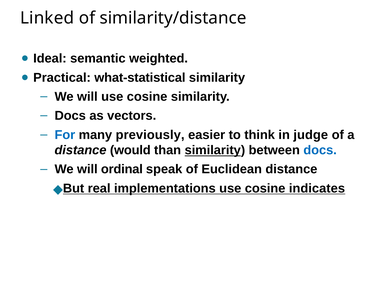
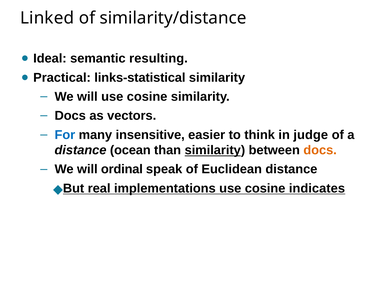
weighted: weighted -> resulting (158, 58)
what-statistical: what-statistical -> links-statistical (140, 78)
previously: previously -> insensitive (150, 135)
would: would -> ocean (130, 150)
docs colour: blue -> orange (320, 150)
